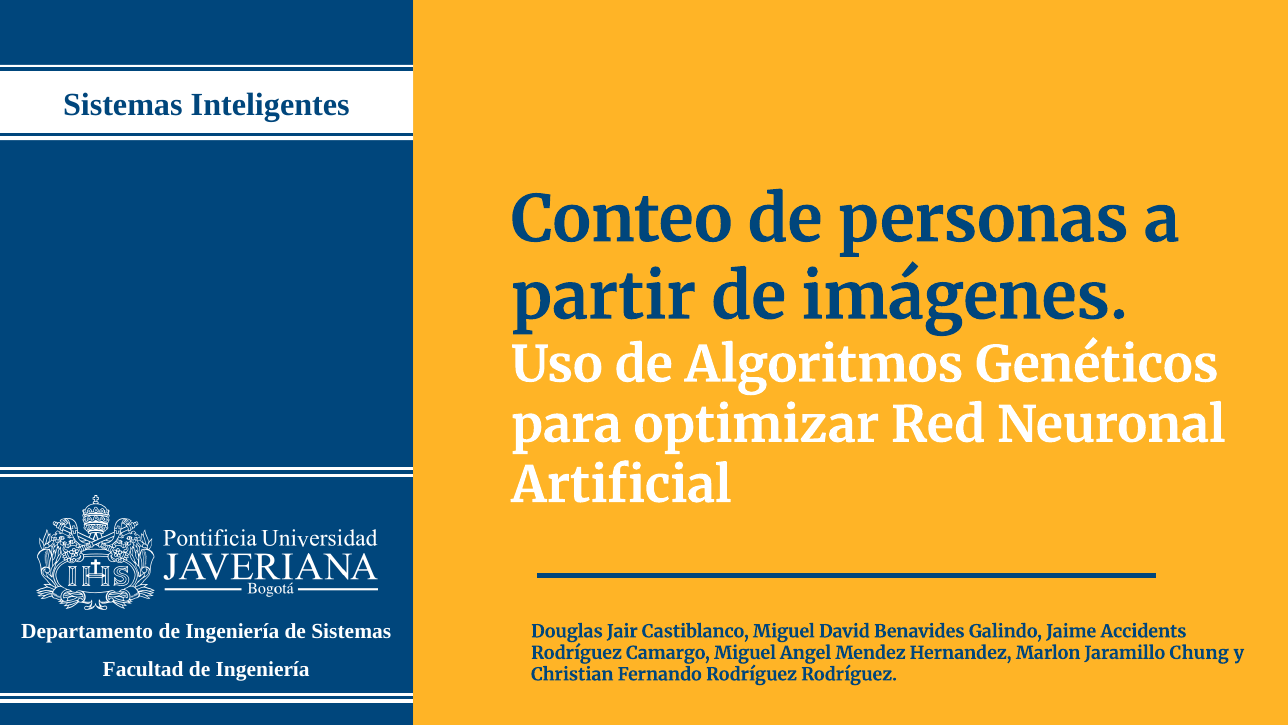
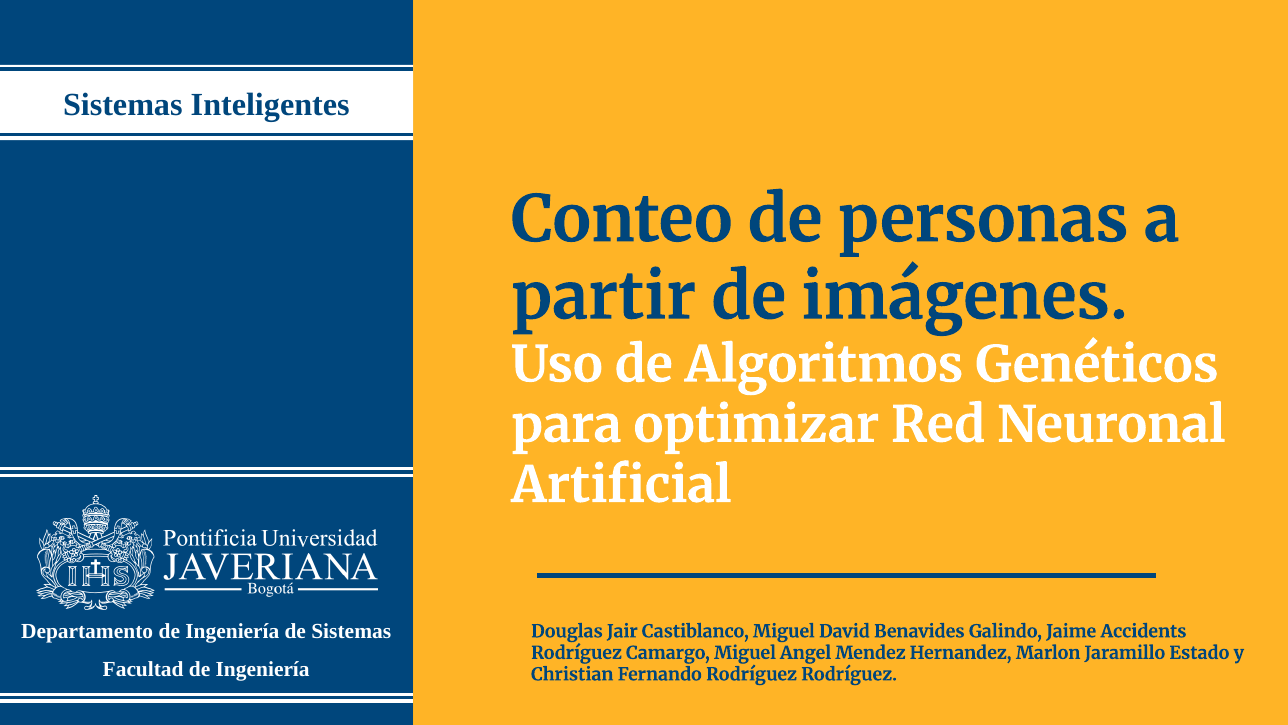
Chung: Chung -> Estado (1199, 653)
